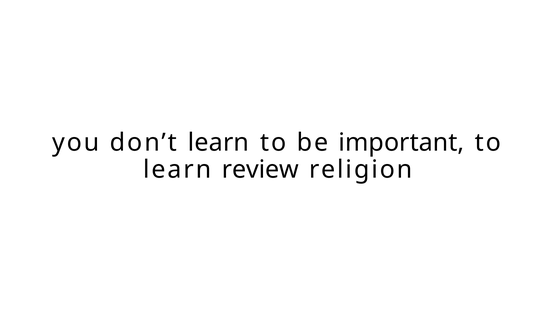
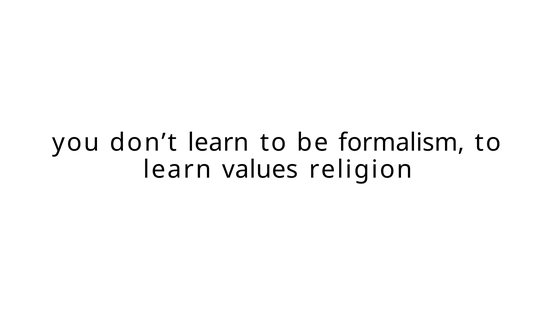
important: important -> formalism (402, 143)
review: review -> values (260, 170)
